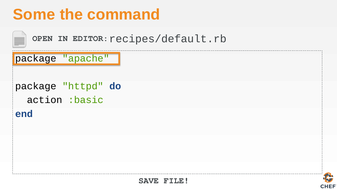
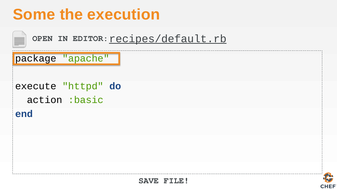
command: command -> execution (124, 15)
recipes/default.rb underline: none -> present (168, 39)
package: package -> execute (36, 86)
